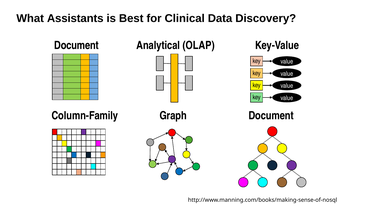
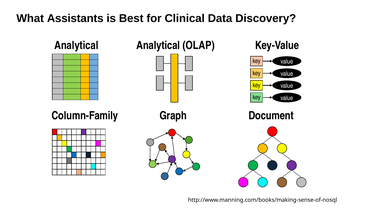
Document: Document -> Analytical (76, 45)
